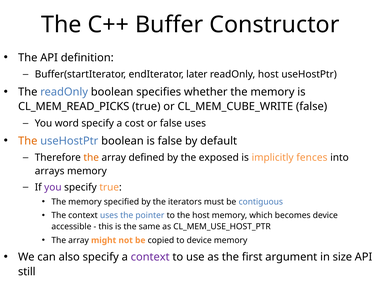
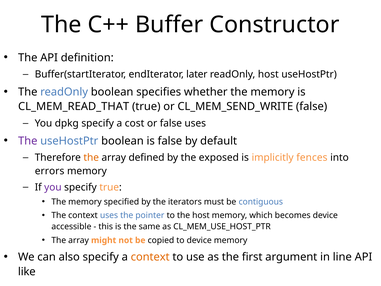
CL_MEM_READ_PICKS: CL_MEM_READ_PICKS -> CL_MEM_READ_THAT (74, 106)
CL_MEM_CUBE_WRITE: CL_MEM_CUBE_WRITE -> CL_MEM_SEND_WRITE (235, 106)
word: word -> dpkg (67, 123)
The colour: orange -> purple (28, 141)
arrays: arrays -> errors (50, 171)
context colour: purple -> orange (150, 257)
size: size -> line (342, 257)
still: still -> like (27, 271)
